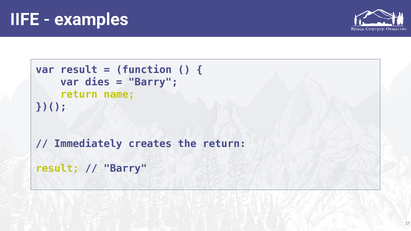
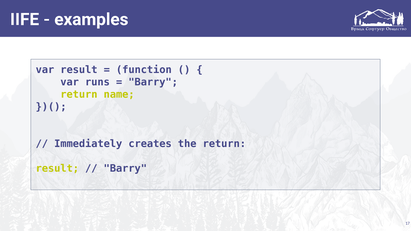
dies: dies -> runs (97, 82)
